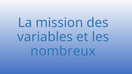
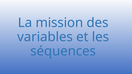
nombreux: nombreux -> séquences (63, 51)
